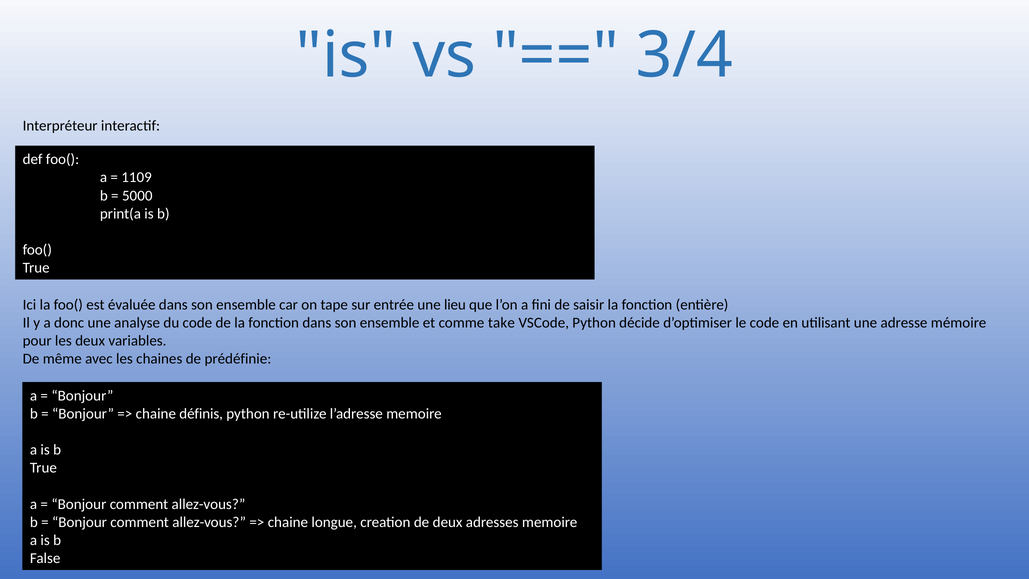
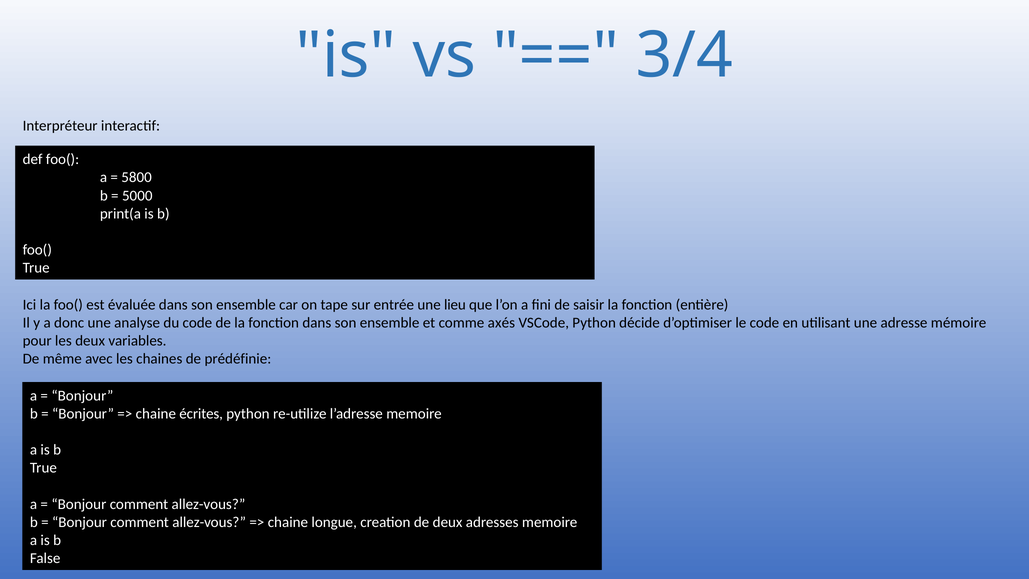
1109: 1109 -> 5800 (137, 177)
take: take -> axés (501, 323)
définis: définis -> écrites (201, 414)
